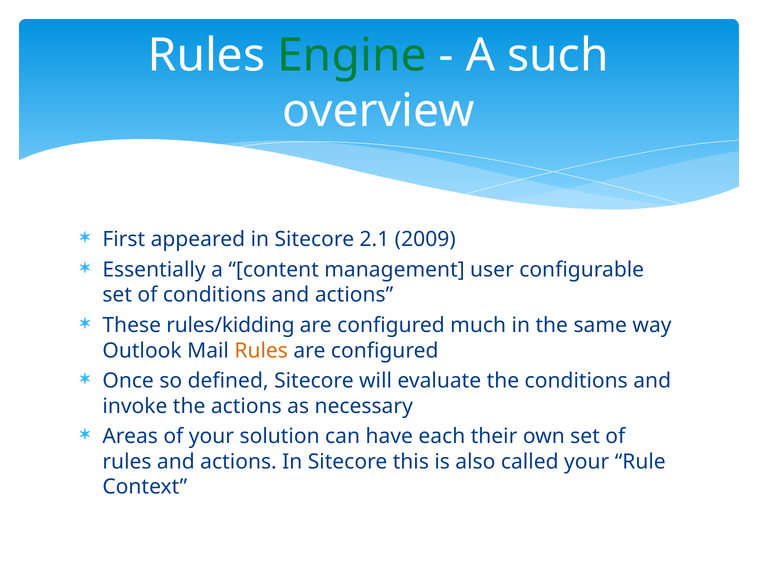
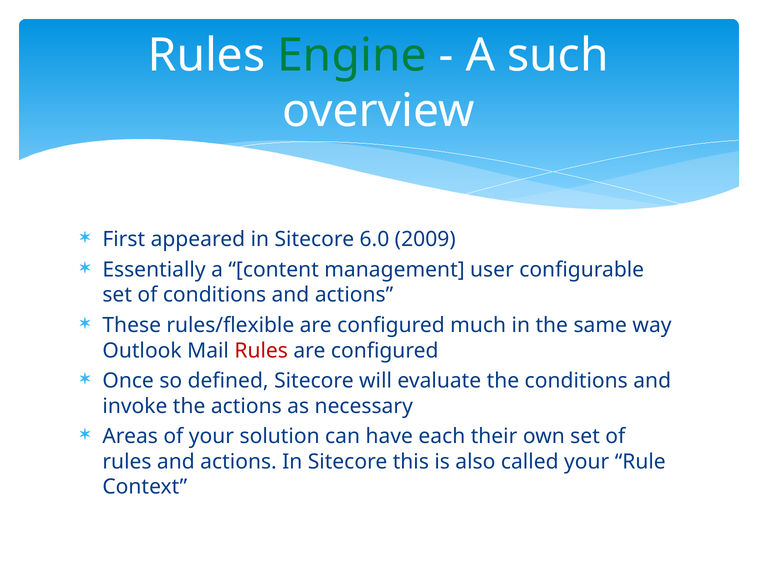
2.1: 2.1 -> 6.0 (374, 239)
rules/kidding: rules/kidding -> rules/flexible (230, 325)
Rules colour: orange -> red (261, 350)
